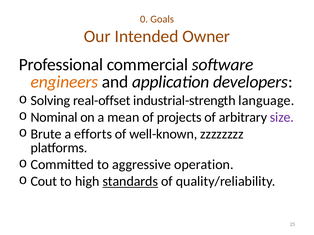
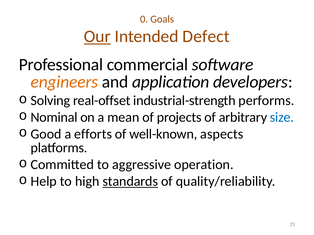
Our underline: none -> present (97, 37)
Owner: Owner -> Defect (206, 37)
language: language -> performs (266, 101)
size colour: purple -> blue (282, 118)
Brute: Brute -> Good (46, 134)
zzzzzzzz: zzzzzzzz -> aspects (222, 134)
Cout: Cout -> Help (44, 182)
